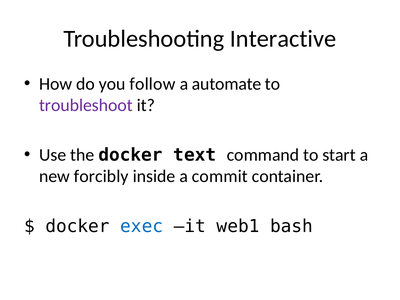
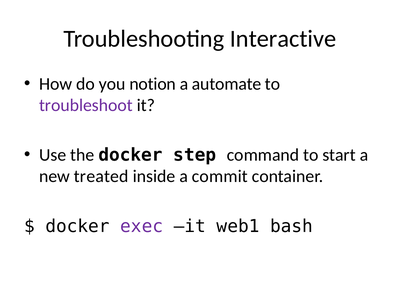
follow: follow -> notion (153, 84)
text: text -> step (195, 155)
forcibly: forcibly -> treated (101, 176)
exec colour: blue -> purple (142, 226)
